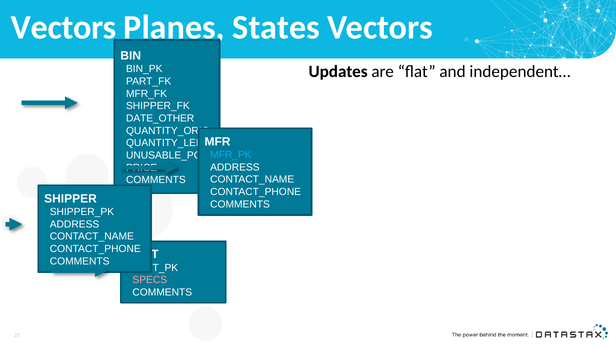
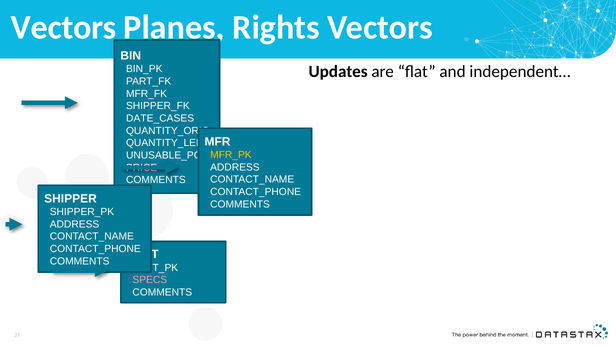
States: States -> Rights (276, 27)
DATE_OTHER: DATE_OTHER -> DATE_CASES (160, 118)
MFR_PK colour: light blue -> yellow (231, 155)
